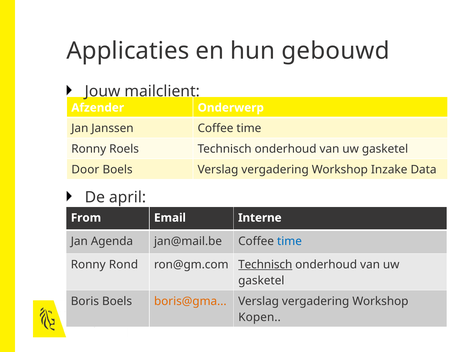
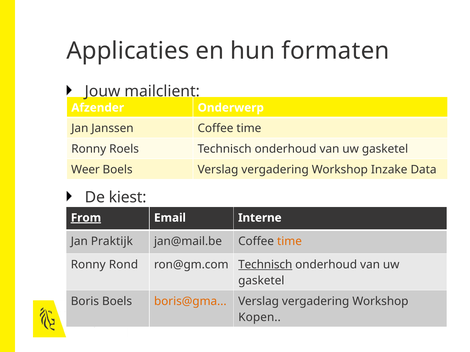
gebouwd: gebouwd -> formaten (336, 51)
Door: Door -> Weer (85, 170)
april: april -> kiest (128, 198)
From underline: none -> present (86, 218)
Agenda: Agenda -> Praktijk (112, 242)
time colour: blue -> orange (289, 242)
